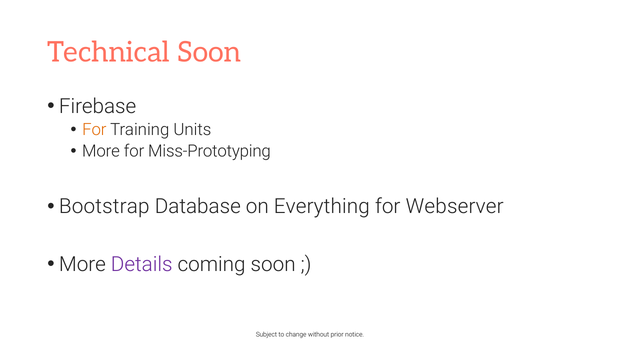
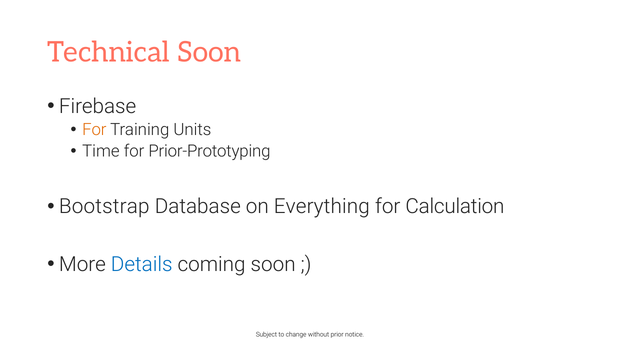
More: More -> Time (101, 151)
Miss-Prototyping: Miss-Prototyping -> Prior-Prototyping (209, 151)
Webserver: Webserver -> Calculation (455, 206)
Details colour: purple -> blue (142, 264)
